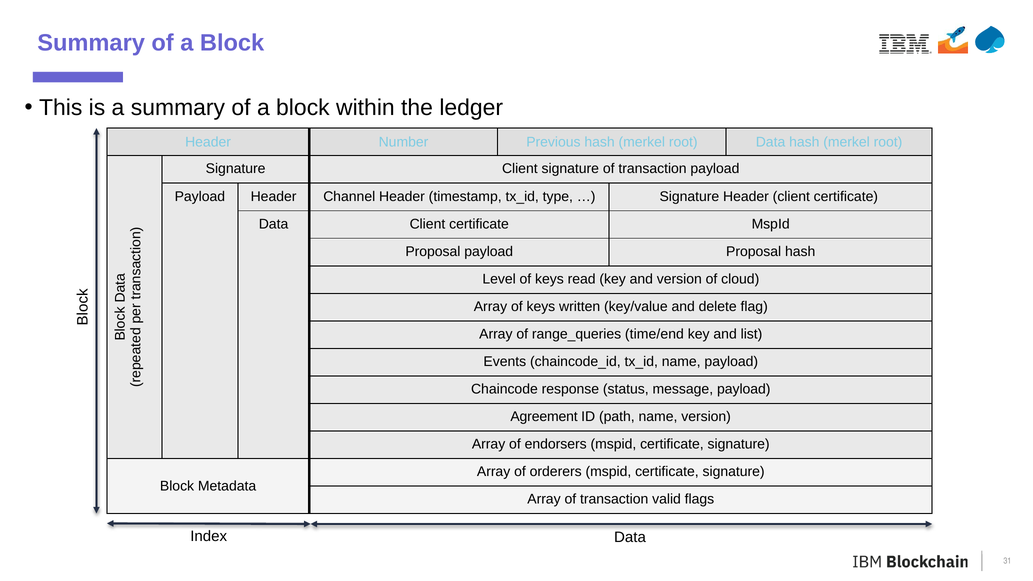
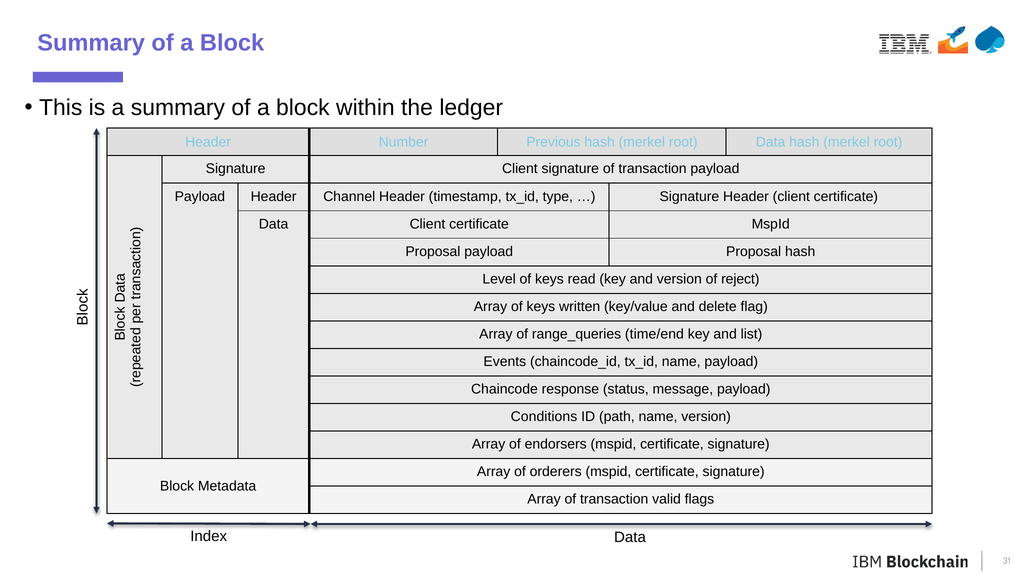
cloud: cloud -> reject (740, 279)
Agreement: Agreement -> Conditions (544, 417)
